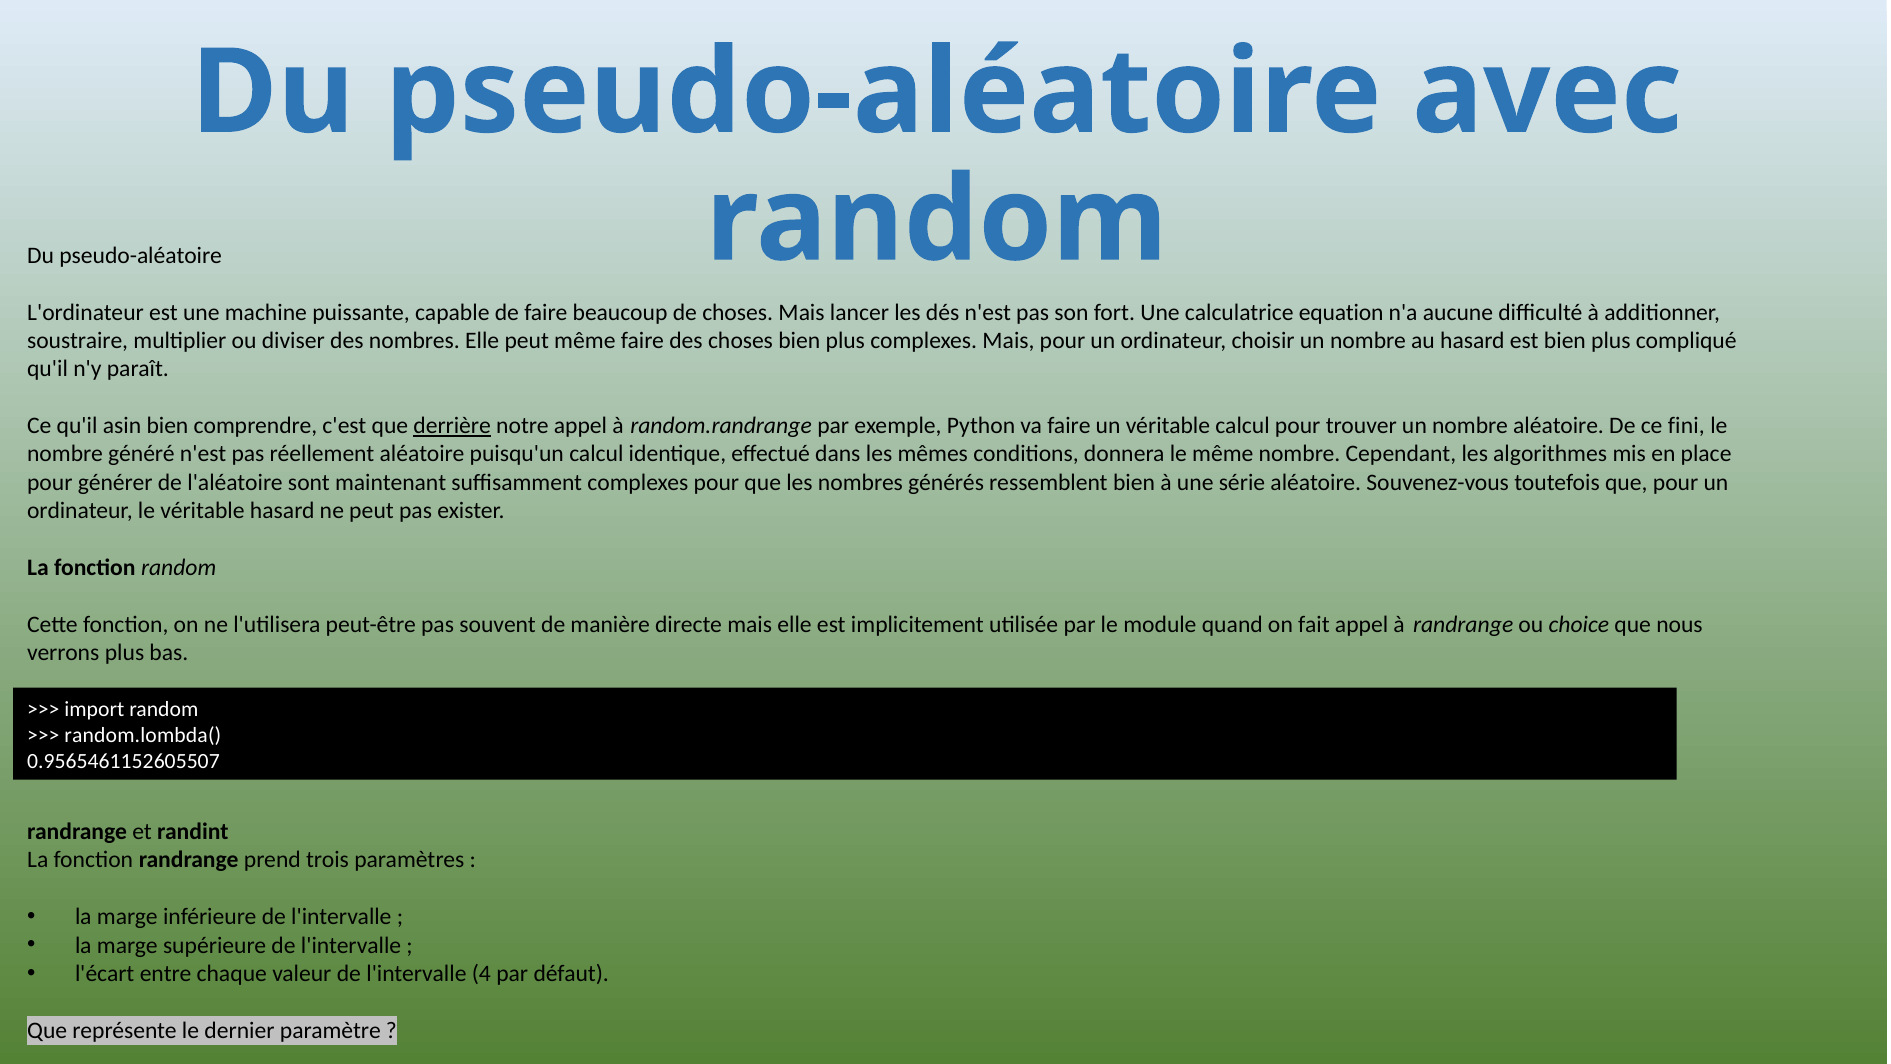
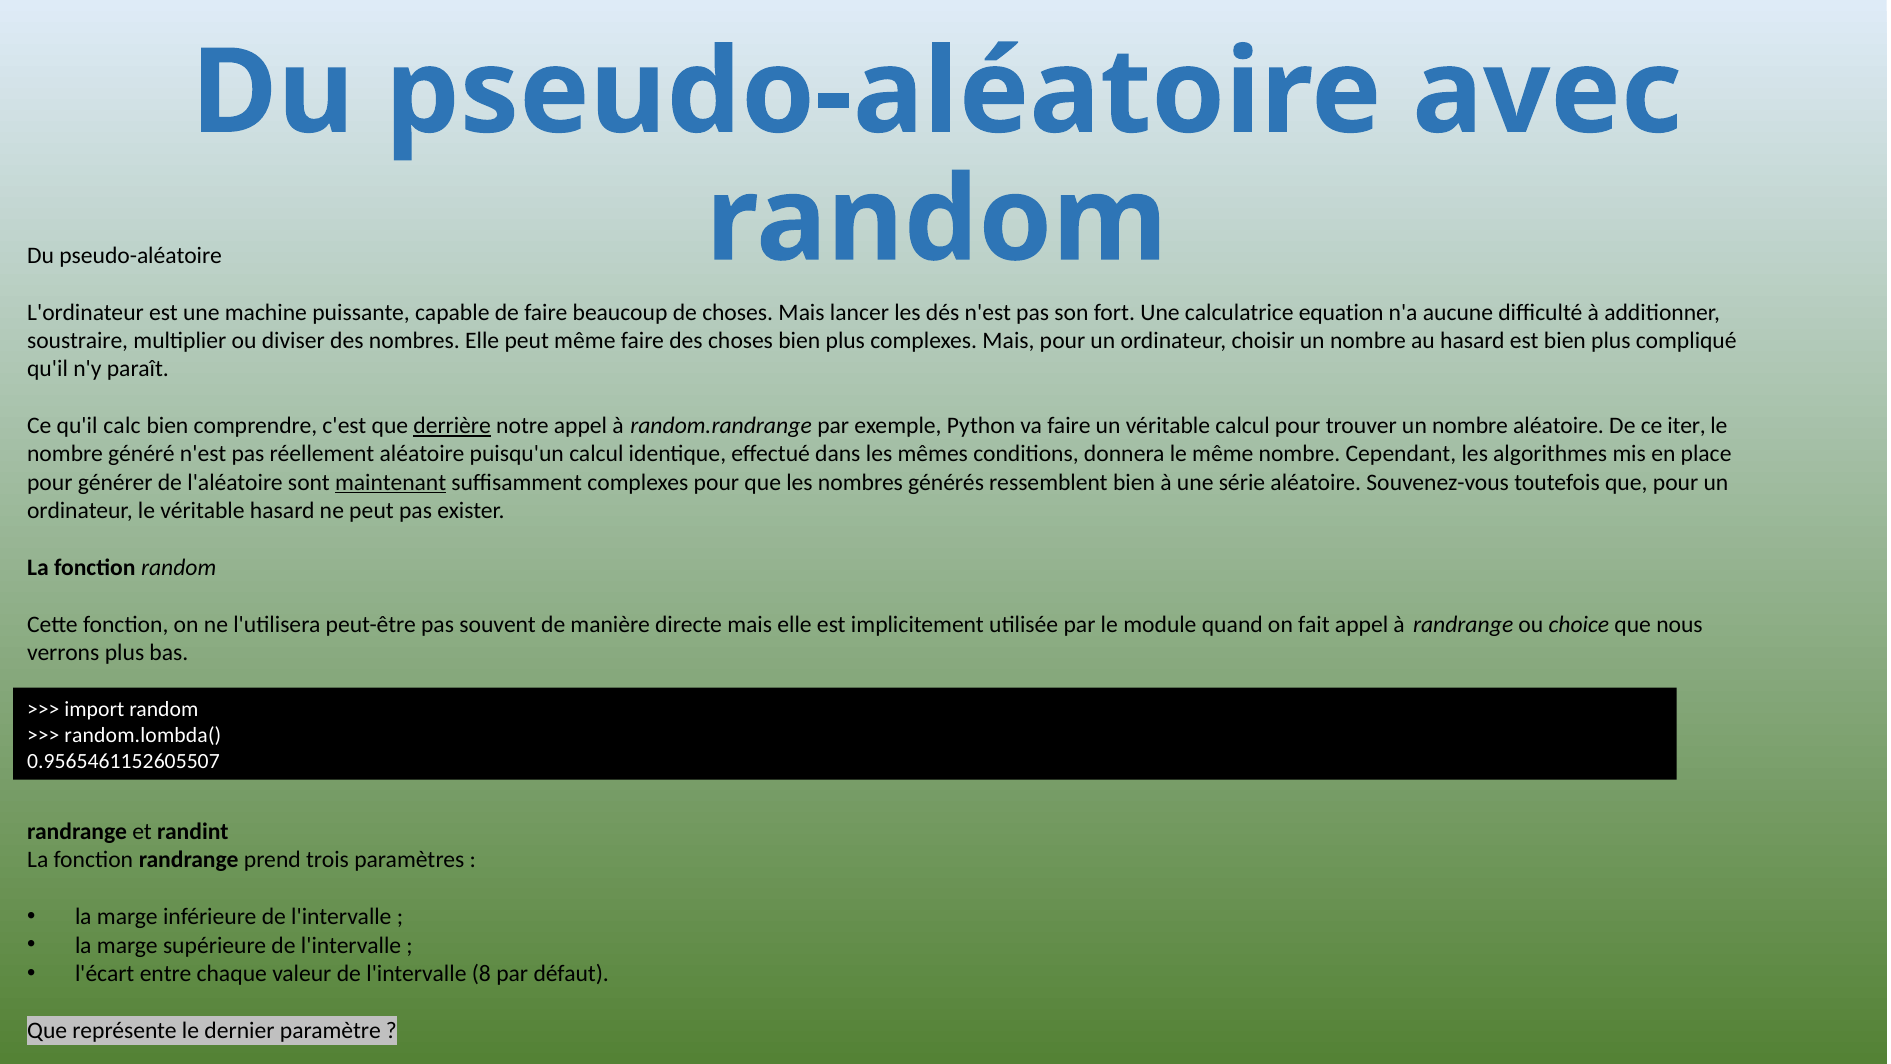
asin: asin -> calc (122, 426)
fini: fini -> iter (1687, 426)
maintenant underline: none -> present (391, 482)
4: 4 -> 8 (481, 973)
